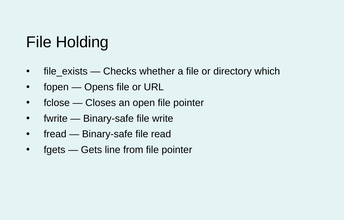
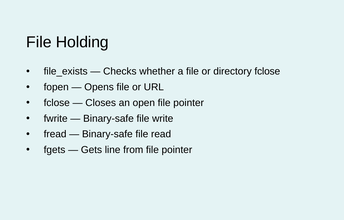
directory which: which -> fclose (267, 71)
